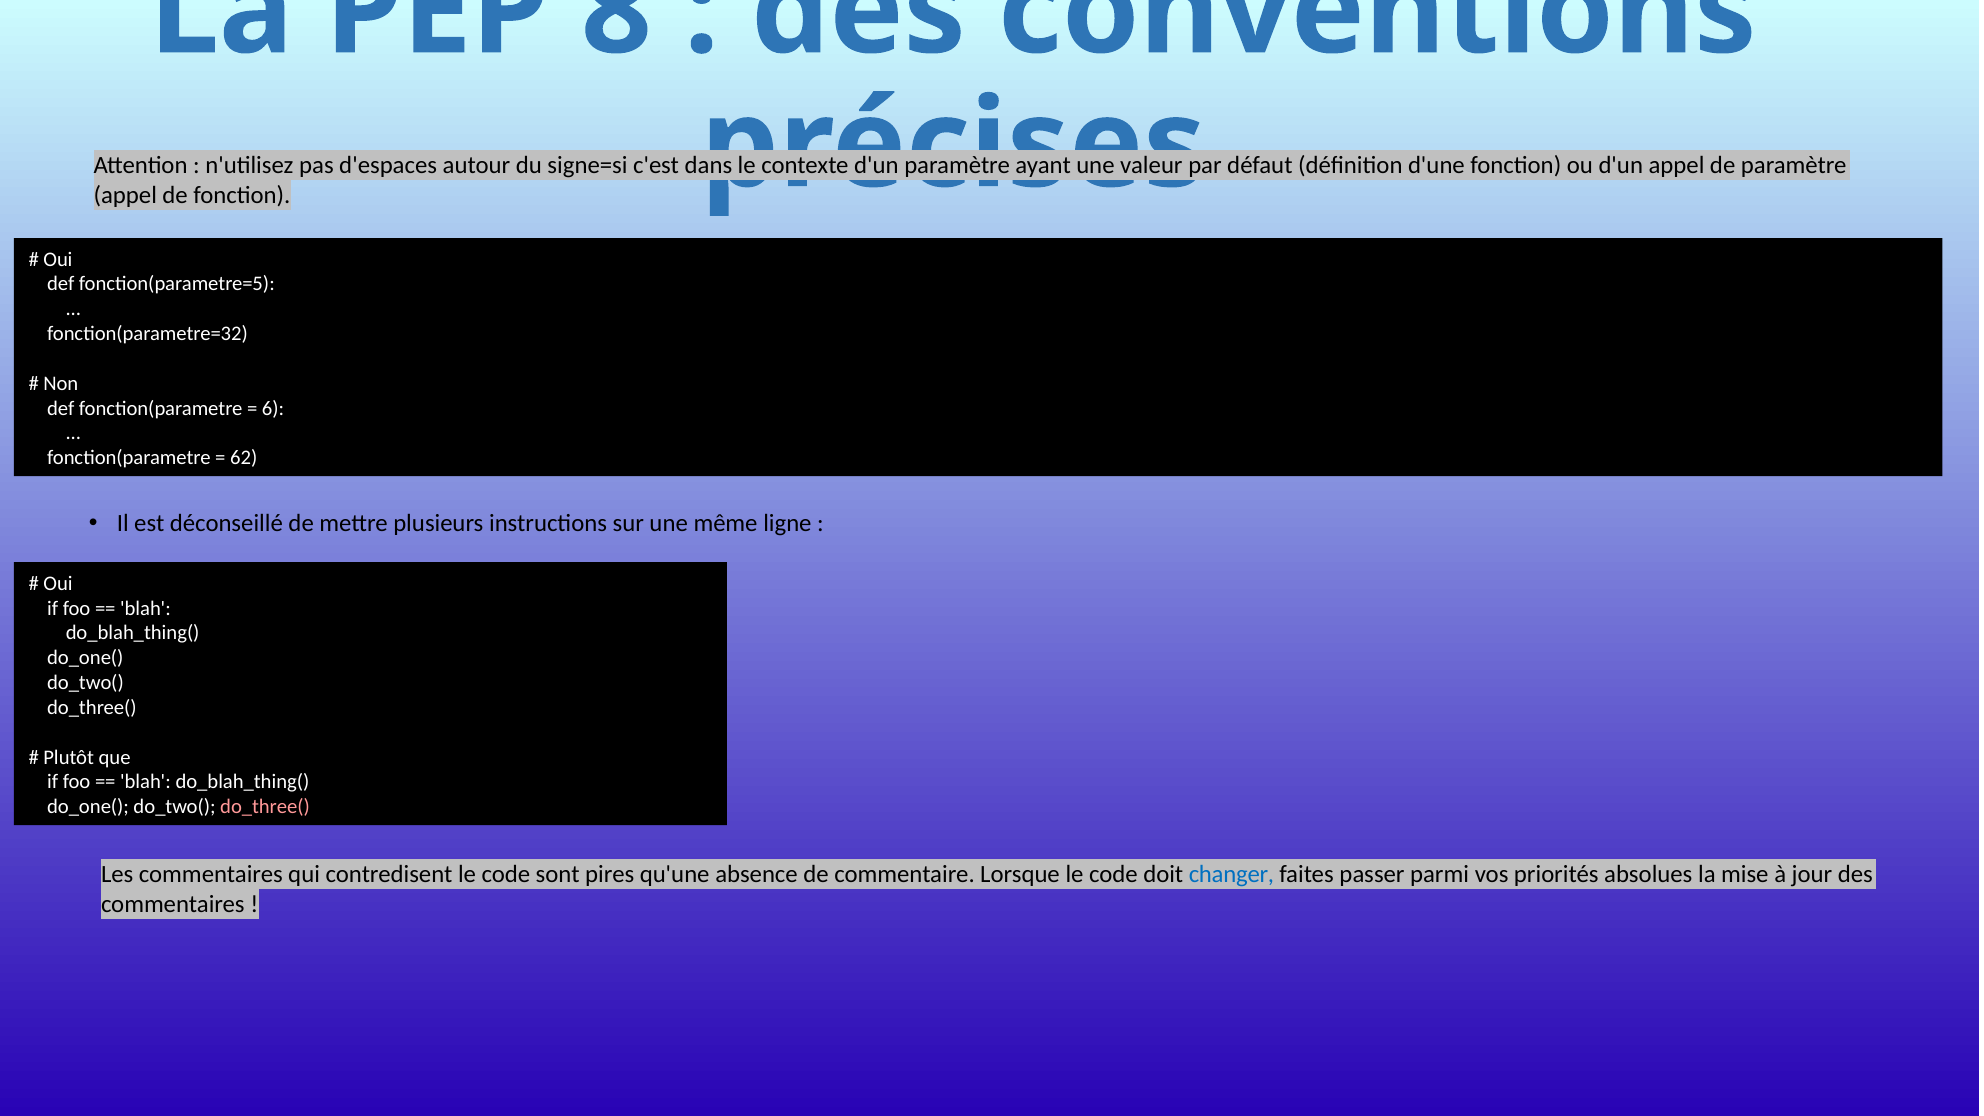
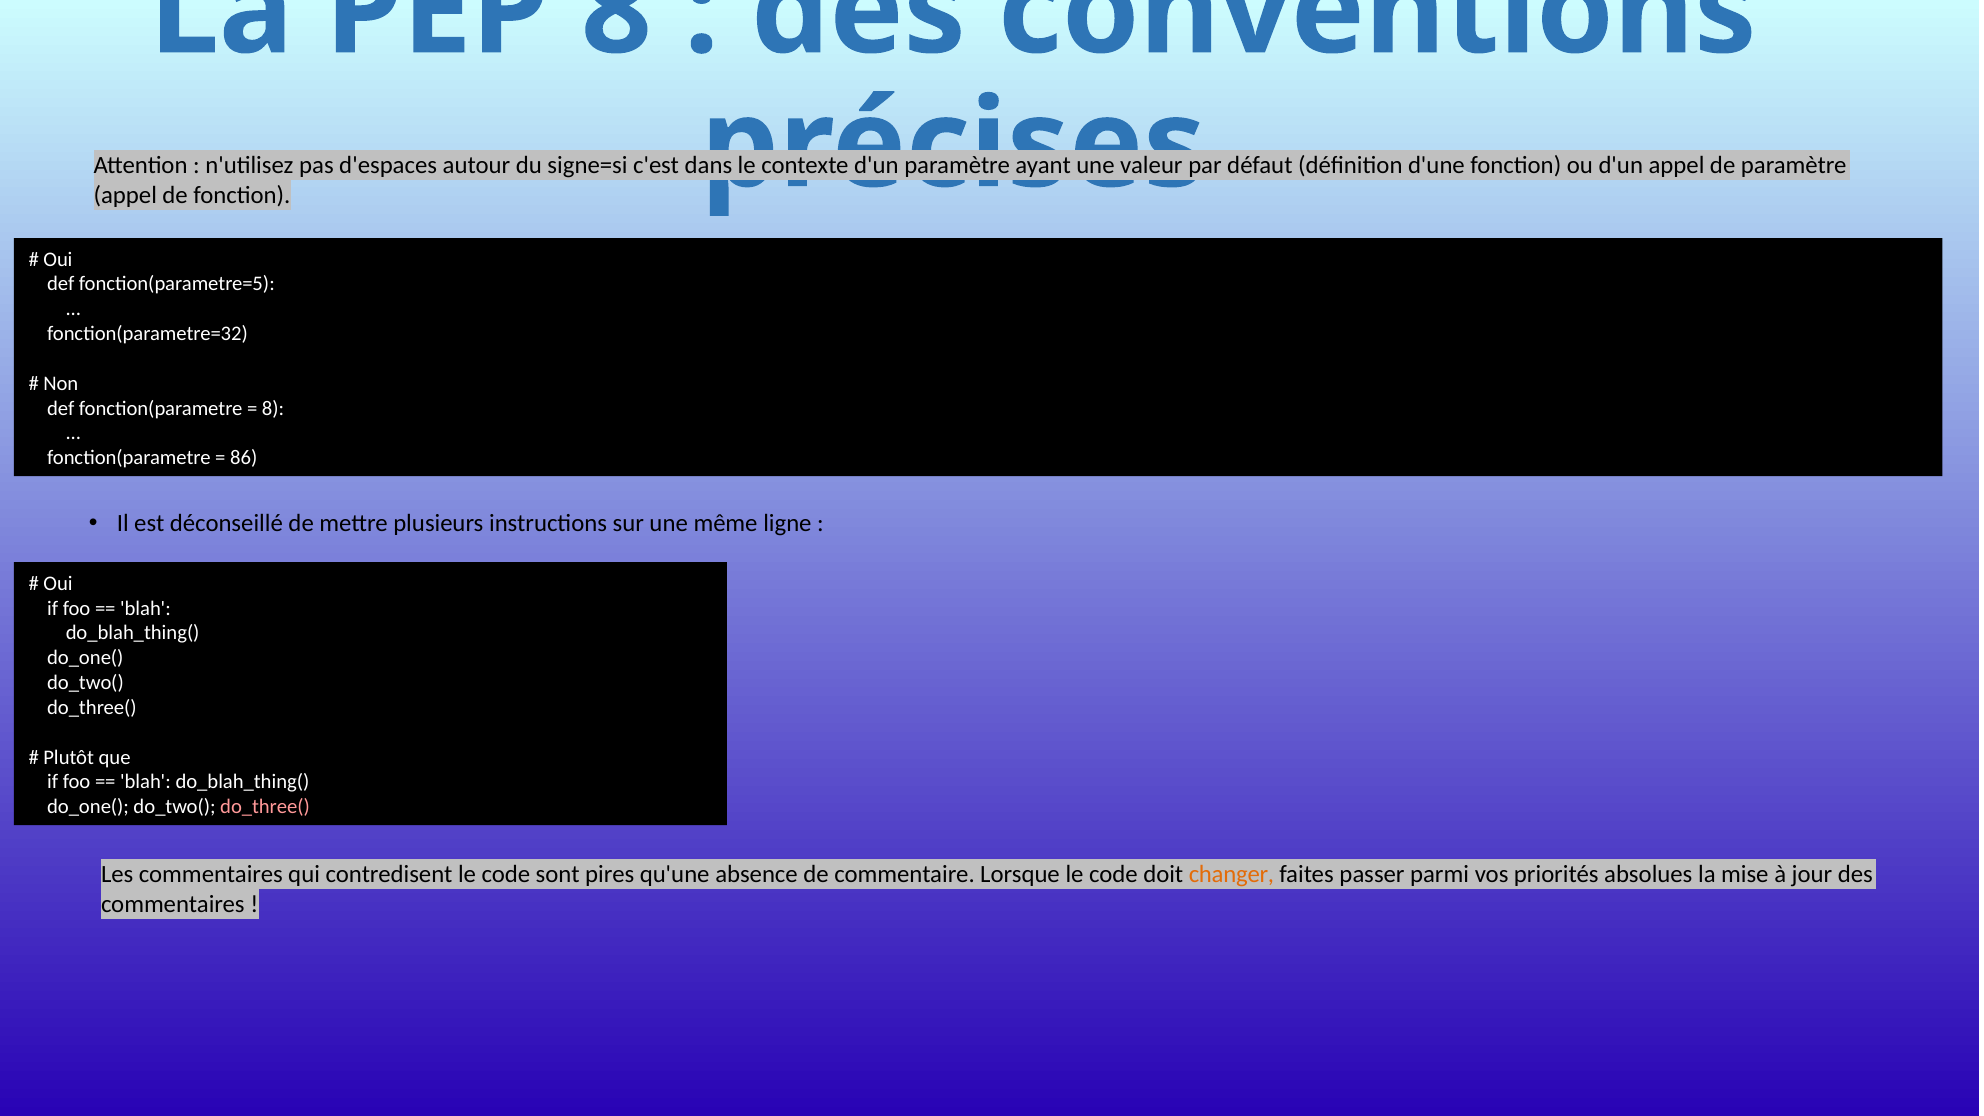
6: 6 -> 8 (273, 408)
62: 62 -> 86 (244, 458)
changer colour: blue -> orange (1231, 875)
